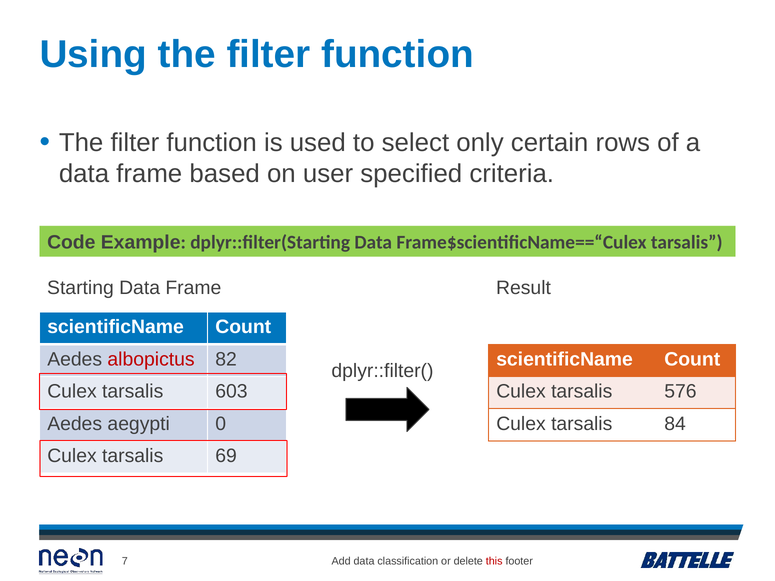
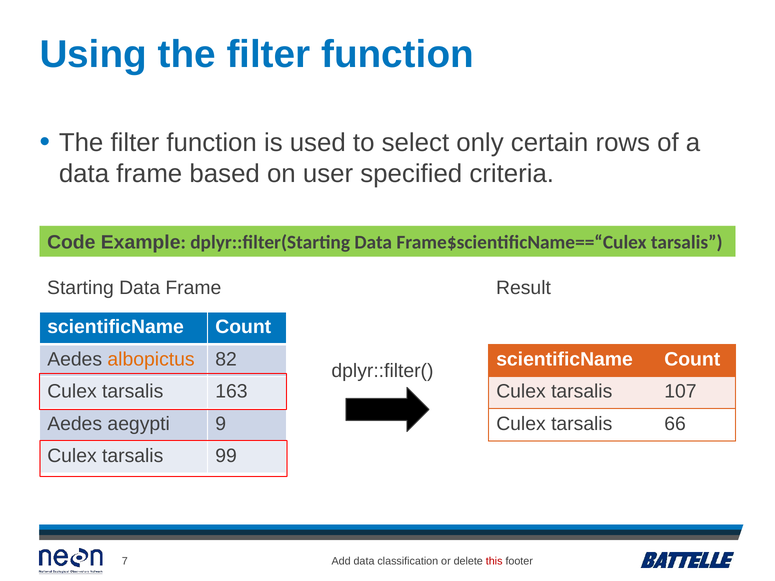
albopictus colour: red -> orange (151, 359)
603: 603 -> 163 (231, 392)
576: 576 -> 107 (680, 392)
0: 0 -> 9 (221, 424)
84: 84 -> 66 (675, 424)
69: 69 -> 99 (226, 456)
